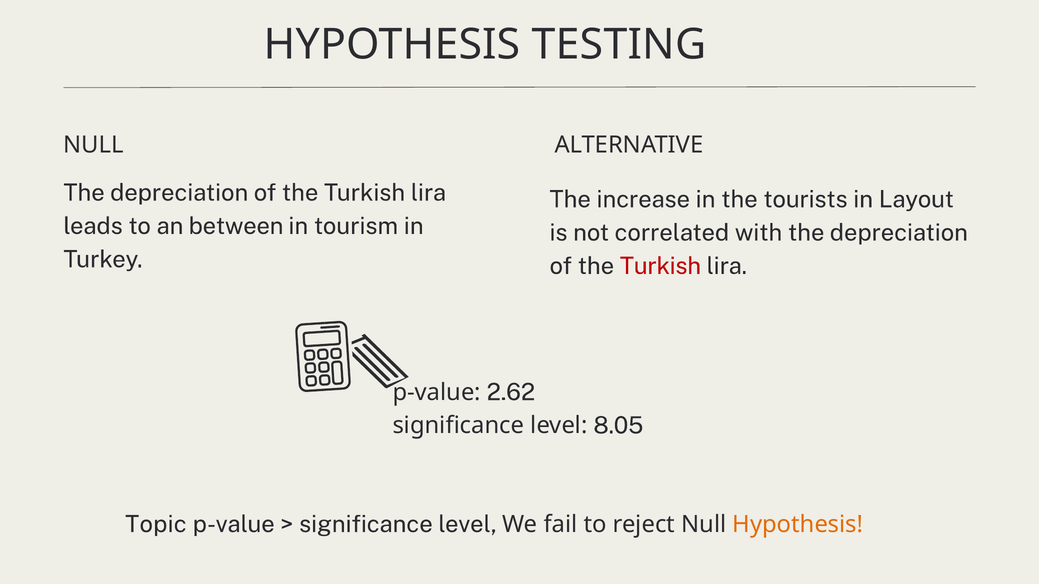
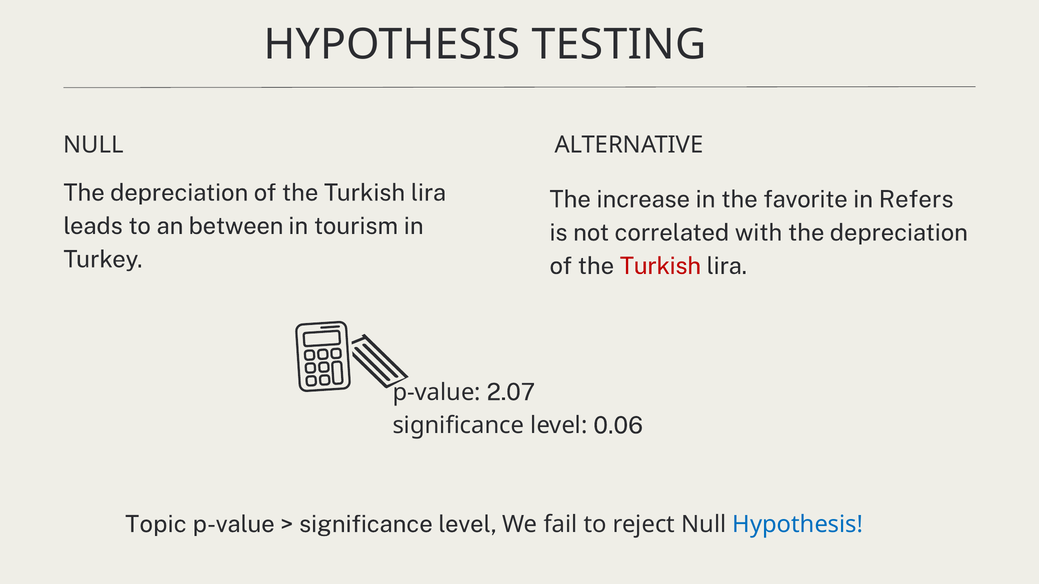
tourists: tourists -> favorite (806, 200)
Layout: Layout -> Refers (916, 200)
2.62: 2.62 -> 2.07 (511, 393)
8.05: 8.05 -> 0.06 (618, 426)
Hypothesis colour: orange -> blue (798, 525)
